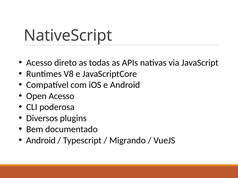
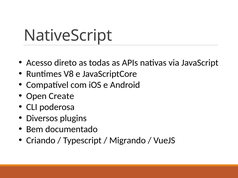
Open Acesso: Acesso -> Create (61, 96)
Android: Android -> Criando (41, 141)
